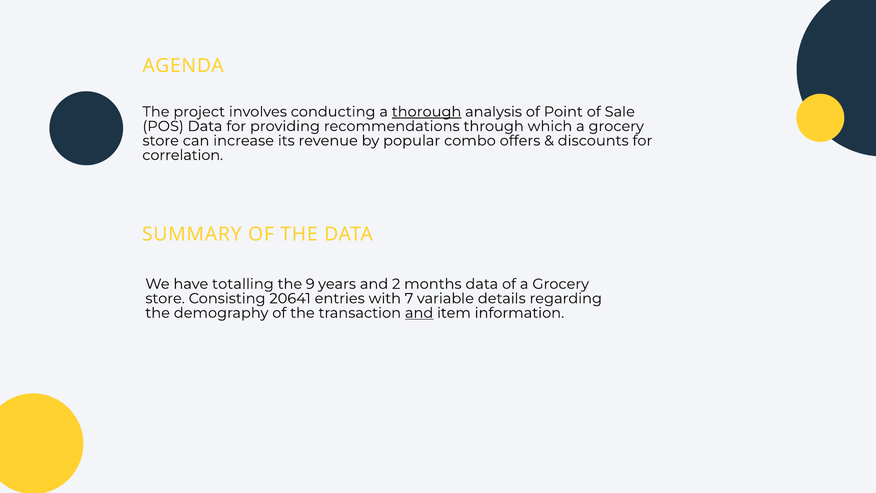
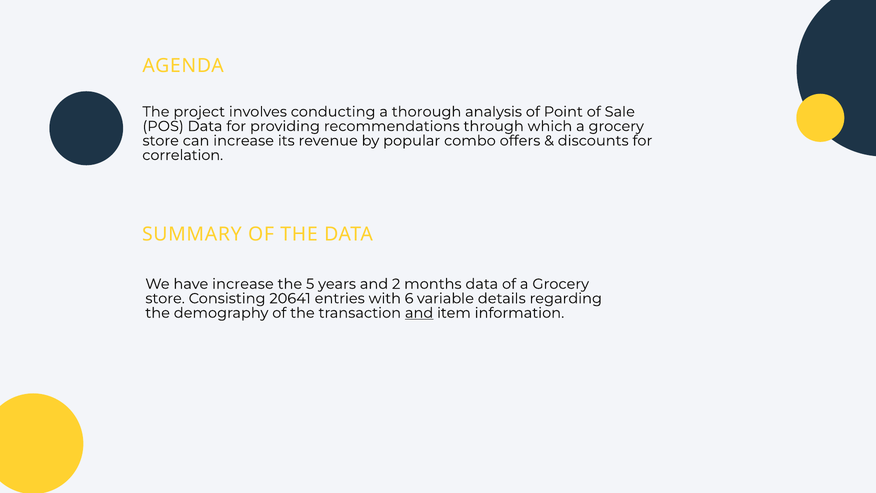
thorough underline: present -> none (427, 112)
have totalling: totalling -> increase (243, 284)
9: 9 -> 5 (310, 284)
7: 7 -> 6 (409, 298)
